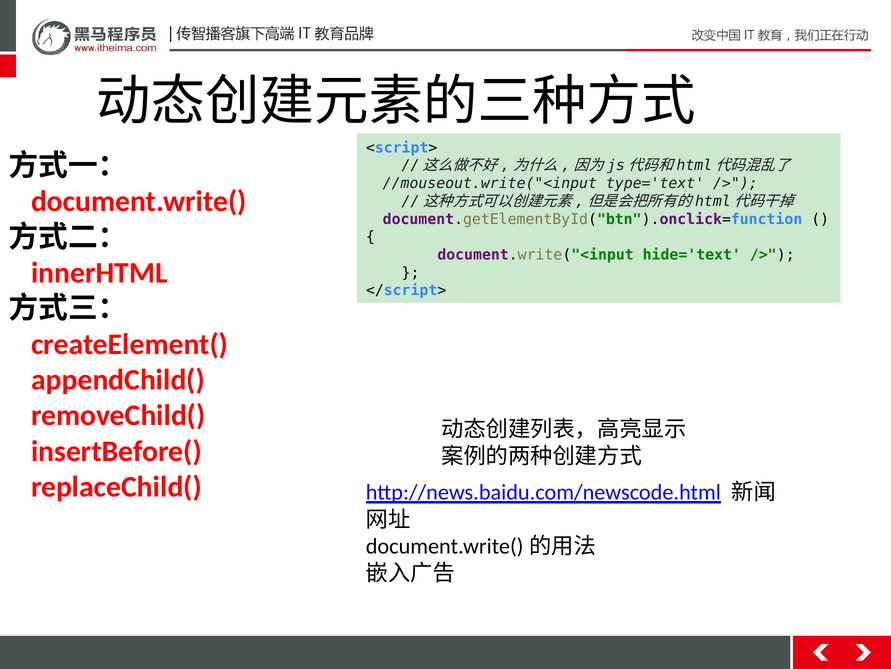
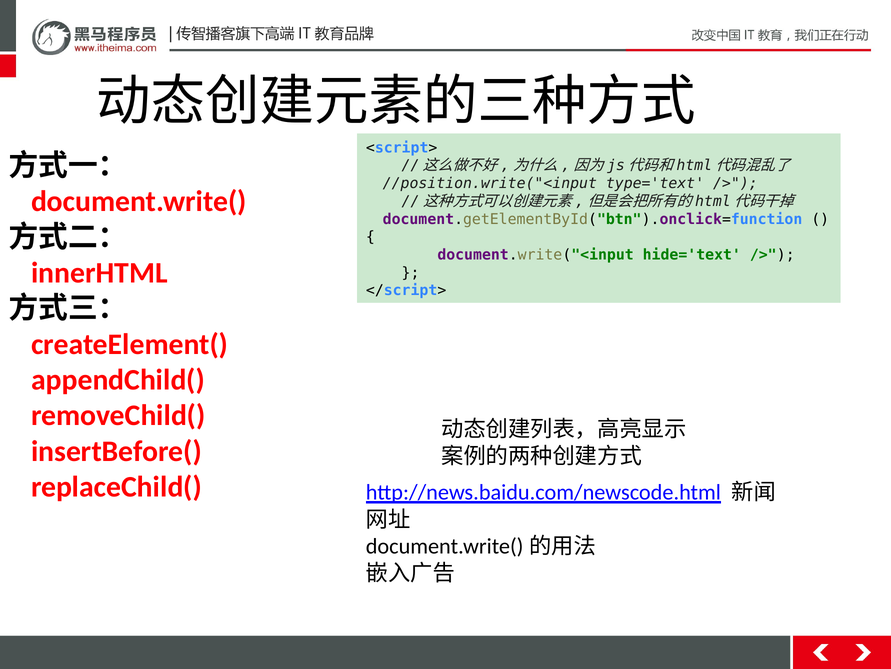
//mouseout.write("<input: //mouseout.write("<input -> //position.write("<input (490, 183)
